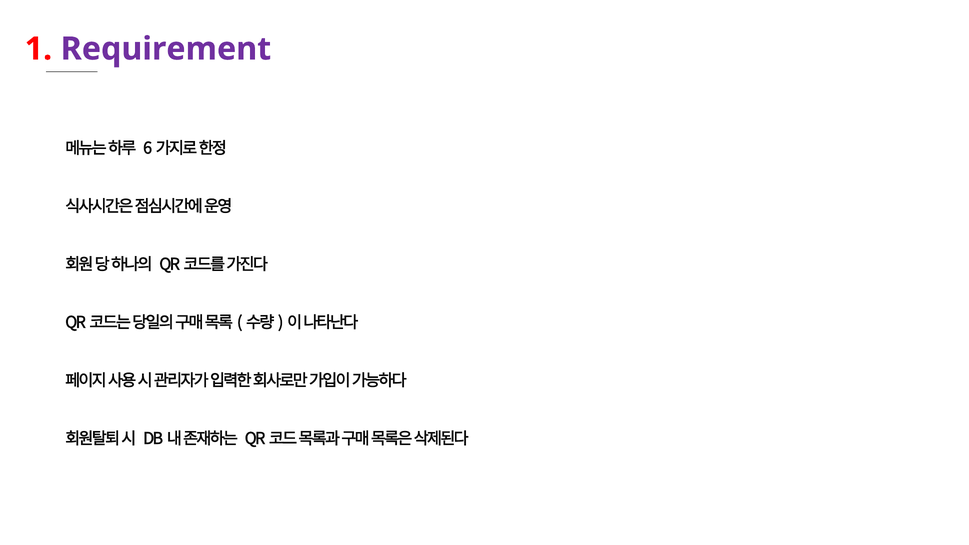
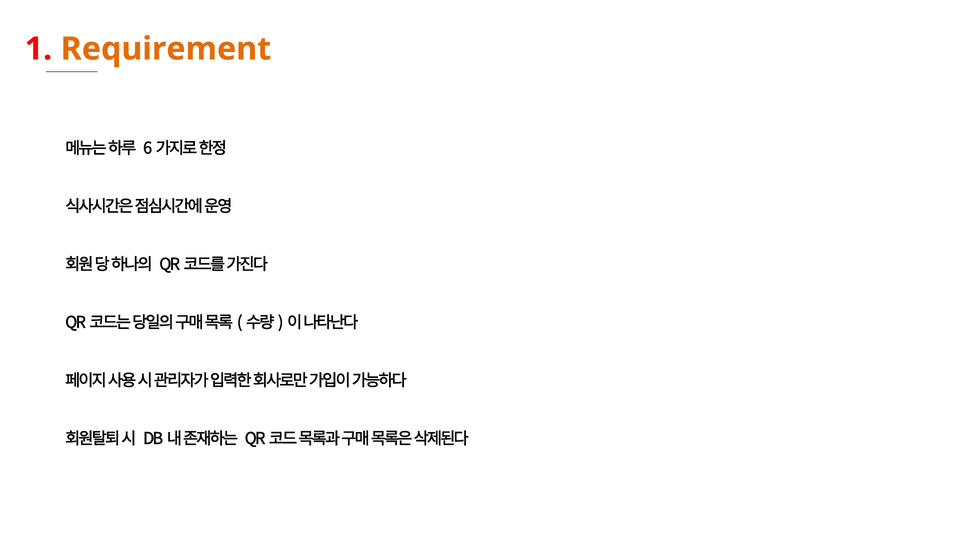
Requirement colour: purple -> orange (166, 49)
